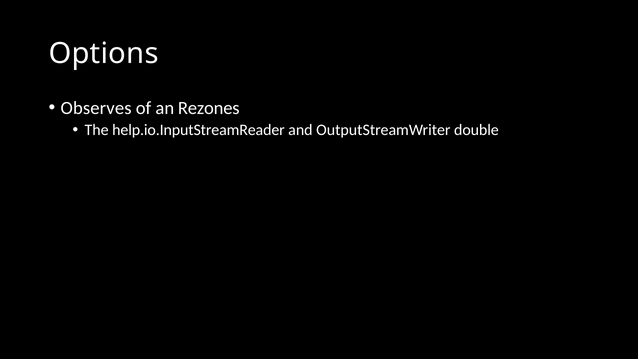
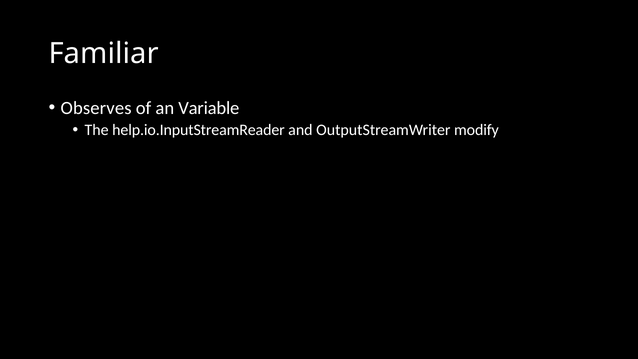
Options: Options -> Familiar (104, 54)
Rezones: Rezones -> Variable (209, 108)
double: double -> modify (476, 130)
